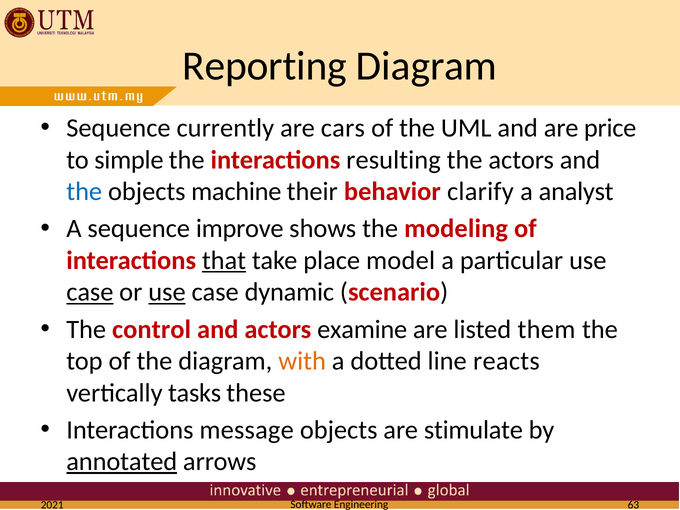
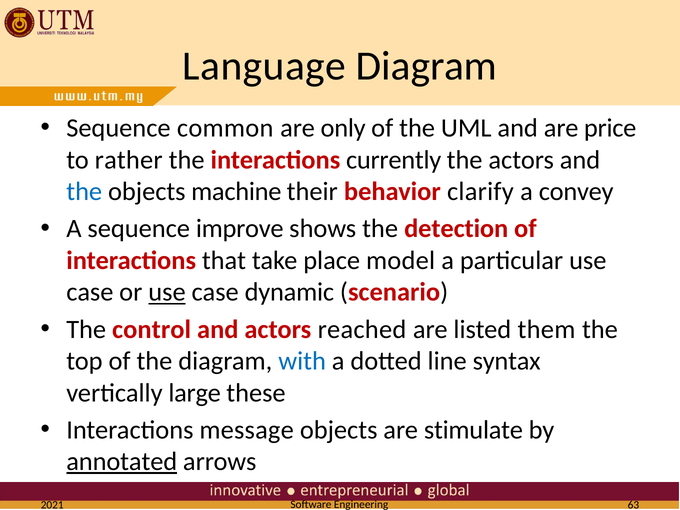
Reporting: Reporting -> Language (264, 66)
currently: currently -> common (225, 128)
cars: cars -> only (343, 128)
simple: simple -> rather (129, 160)
resulting: resulting -> currently (394, 160)
analyst: analyst -> convey (576, 192)
modeling: modeling -> detection (456, 229)
that underline: present -> none (224, 260)
case underline: present -> none (90, 292)
examine: examine -> reached (362, 329)
with colour: orange -> blue (302, 361)
reacts: reacts -> syntax (507, 361)
tasks: tasks -> large (195, 393)
